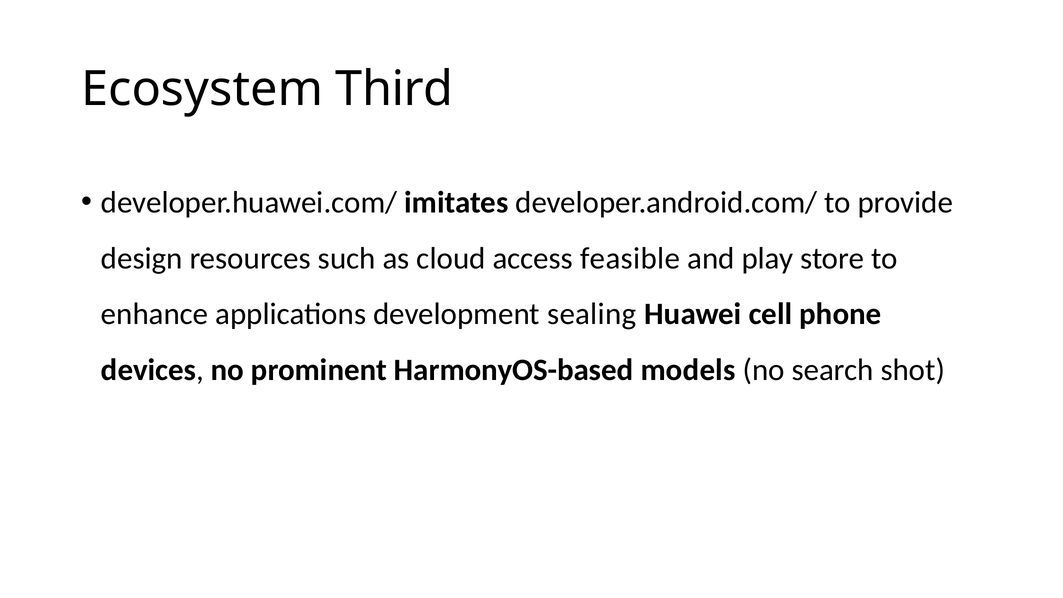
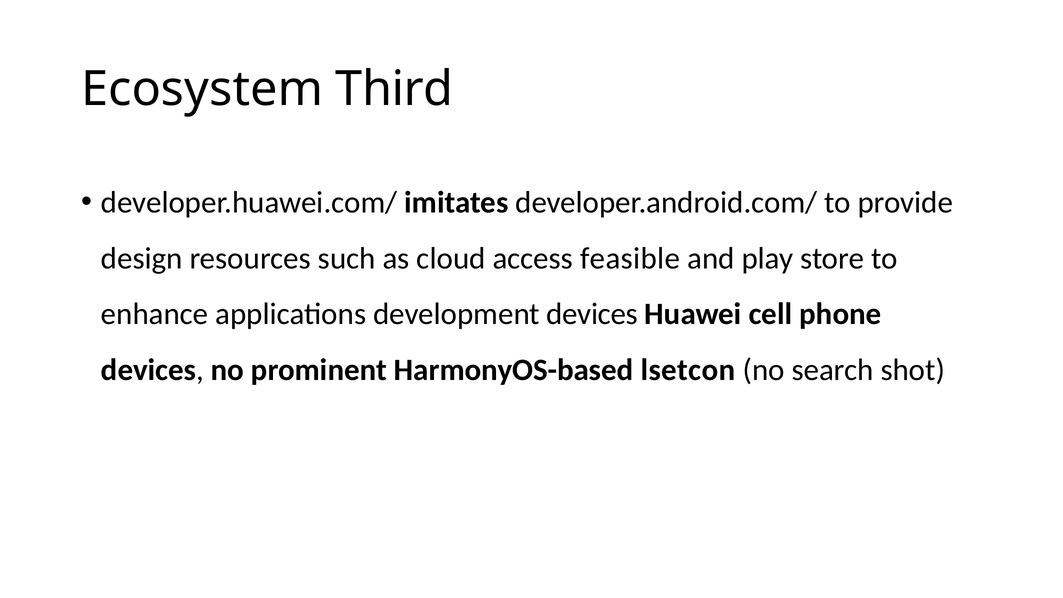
development sealing: sealing -> devices (592, 314)
models: models -> lsetcon (688, 370)
